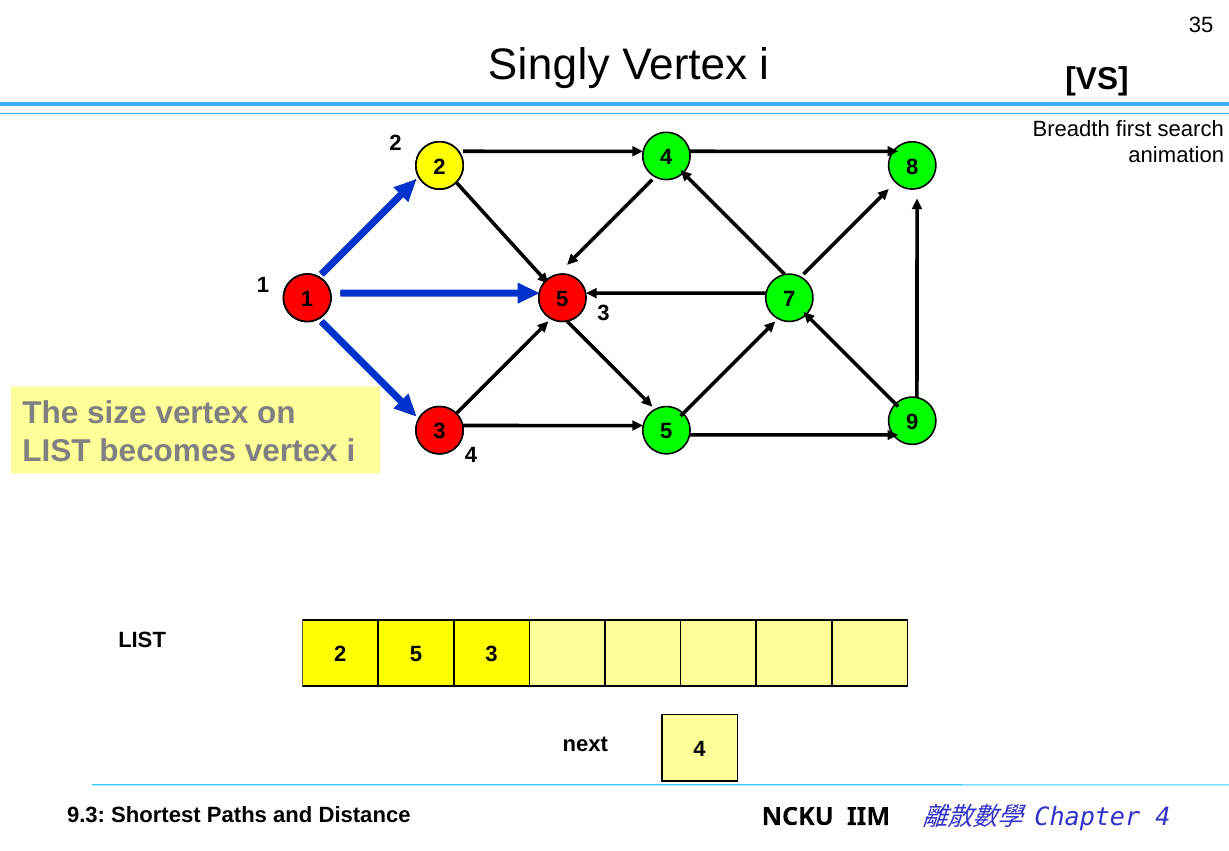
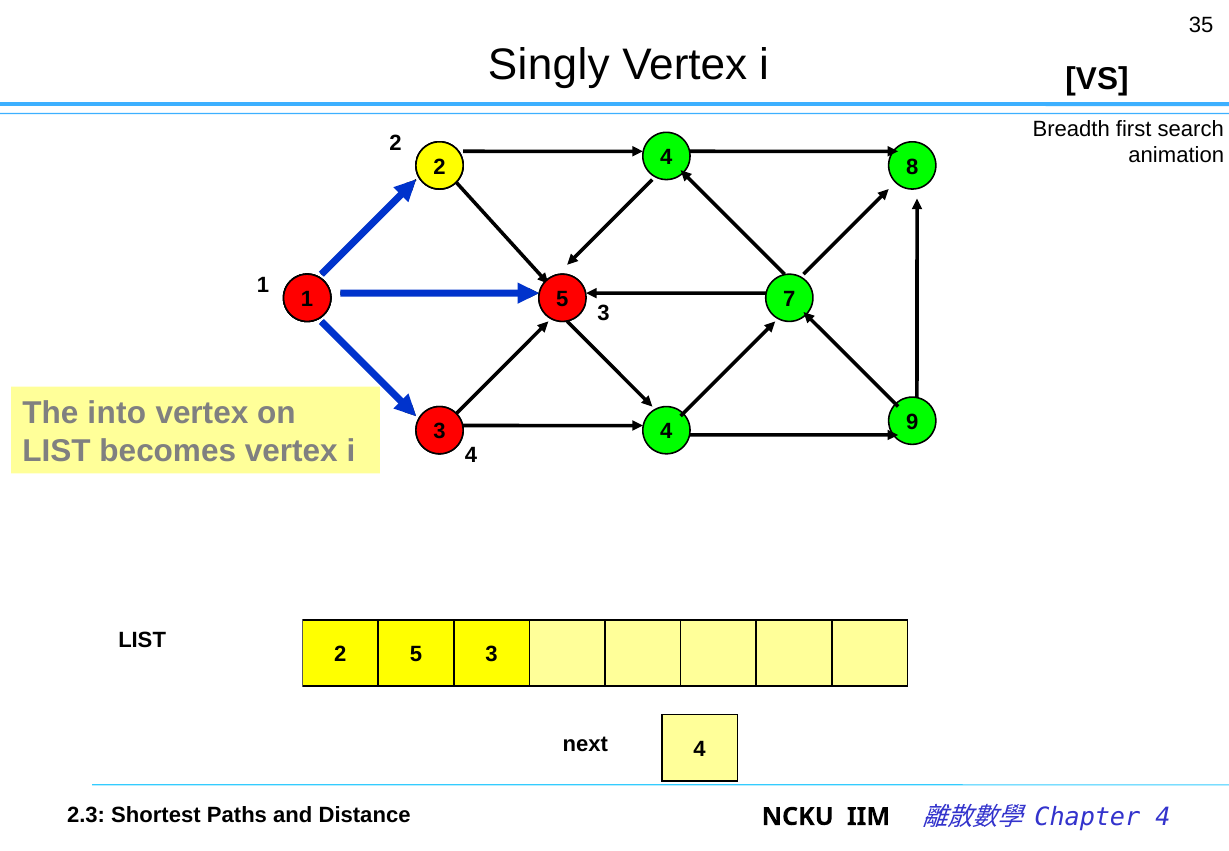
size: size -> into (117, 413)
5: 5 -> 4 (666, 432)
9.3: 9.3 -> 2.3 (86, 815)
